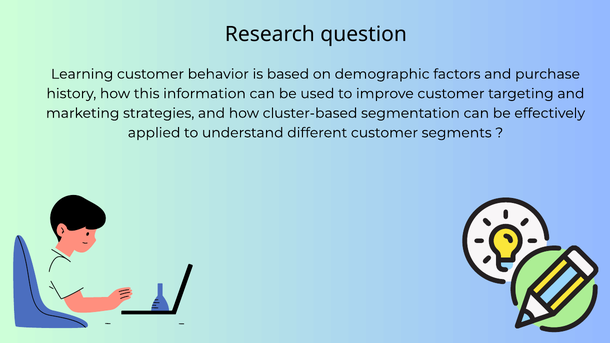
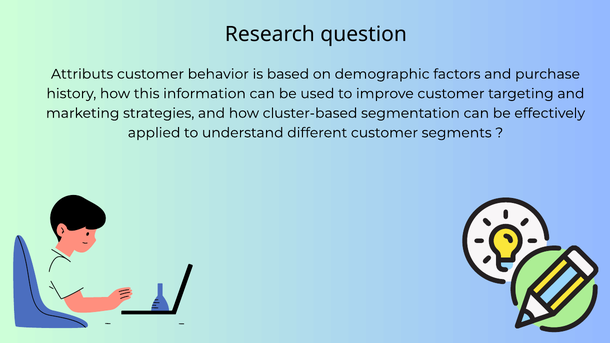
Learning: Learning -> Attributs (82, 74)
